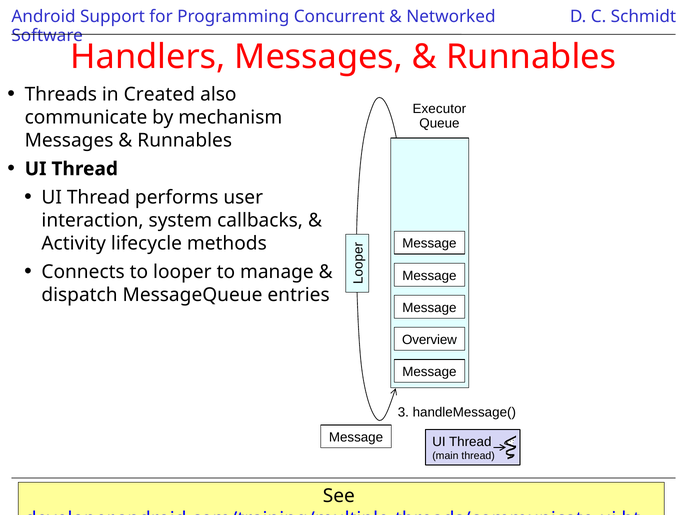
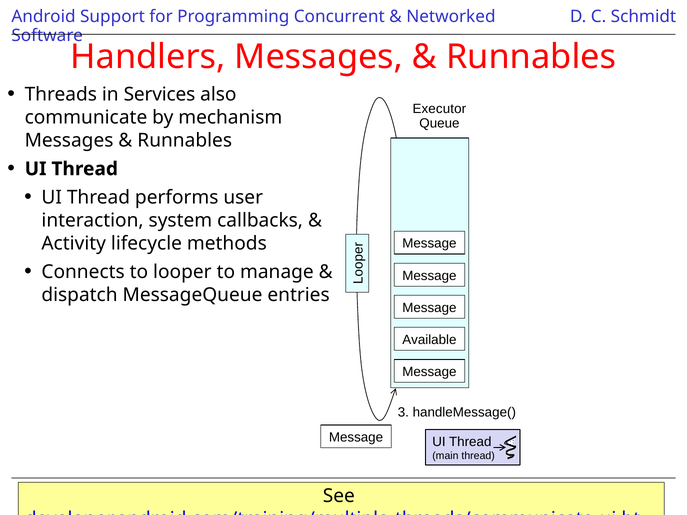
Created: Created -> Services (160, 95)
Overview: Overview -> Available (429, 340)
